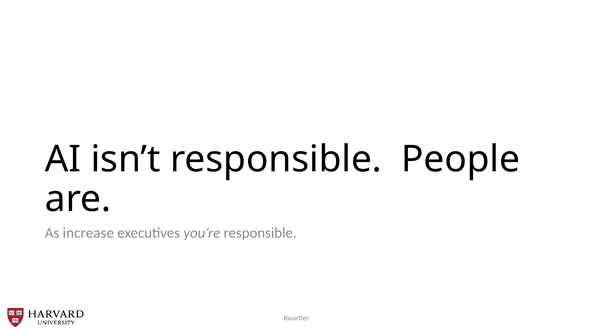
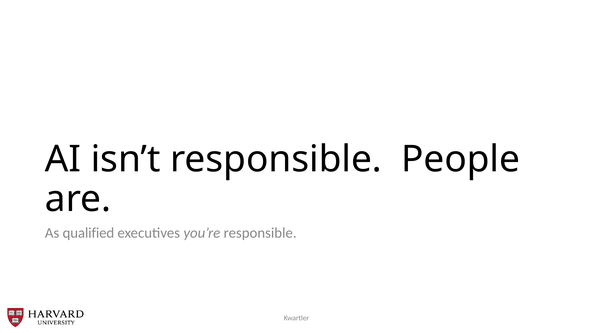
increase: increase -> qualified (88, 233)
